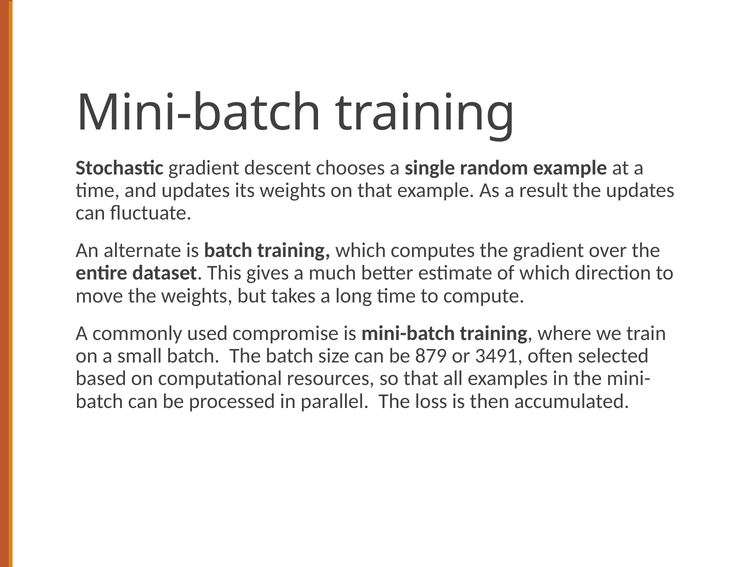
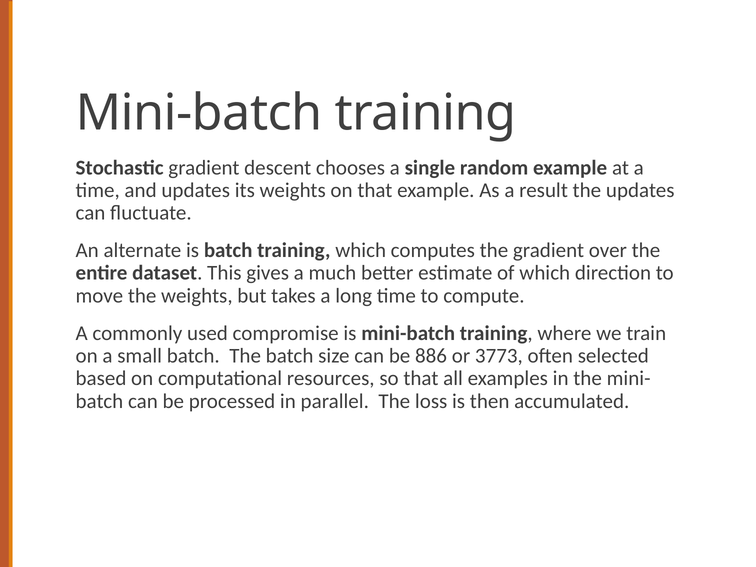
879: 879 -> 886 (431, 356)
3491: 3491 -> 3773 (499, 356)
